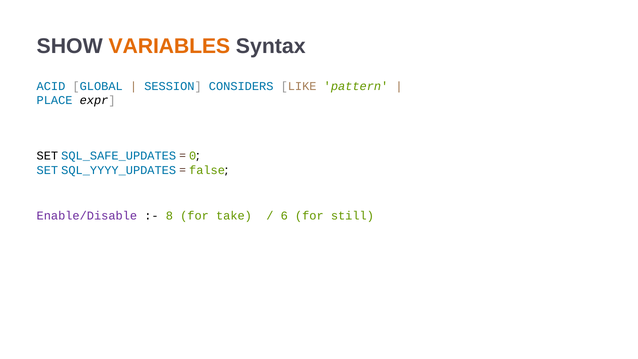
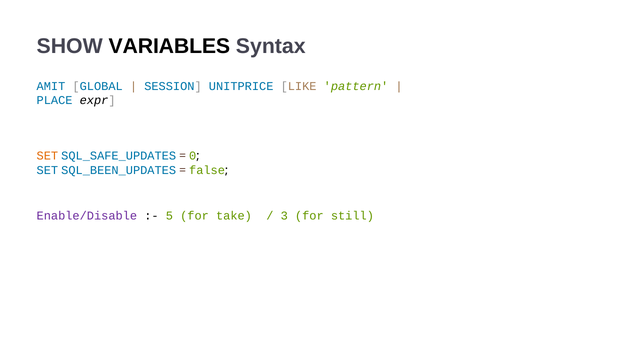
VARIABLES colour: orange -> black (169, 46)
ACID: ACID -> AMIT (51, 86)
CONSIDERS: CONSIDERS -> UNITPRICE (241, 86)
SET colour: black -> orange (47, 156)
SQL_YYYY_UPDATES: SQL_YYYY_UPDATES -> SQL_BEEN_UPDATES (119, 170)
8: 8 -> 5 (169, 216)
6: 6 -> 3 (284, 216)
